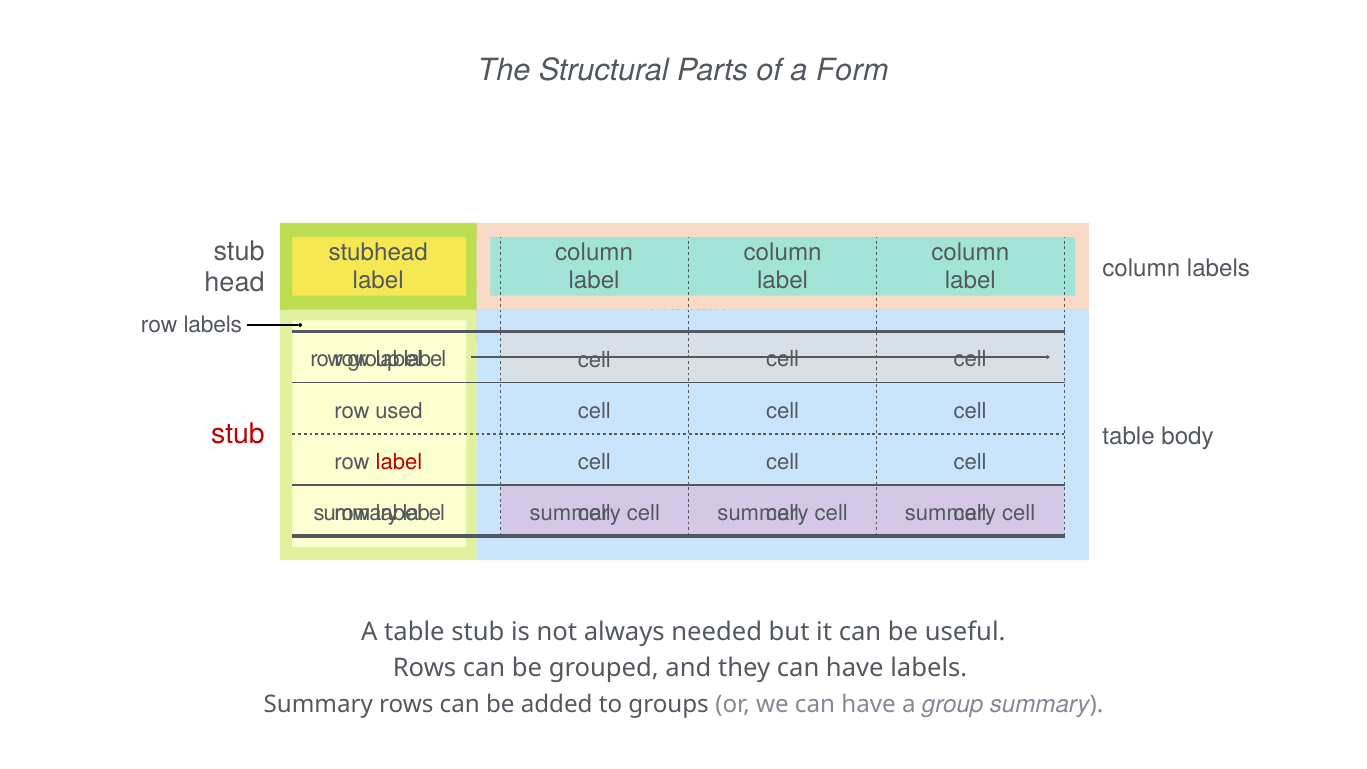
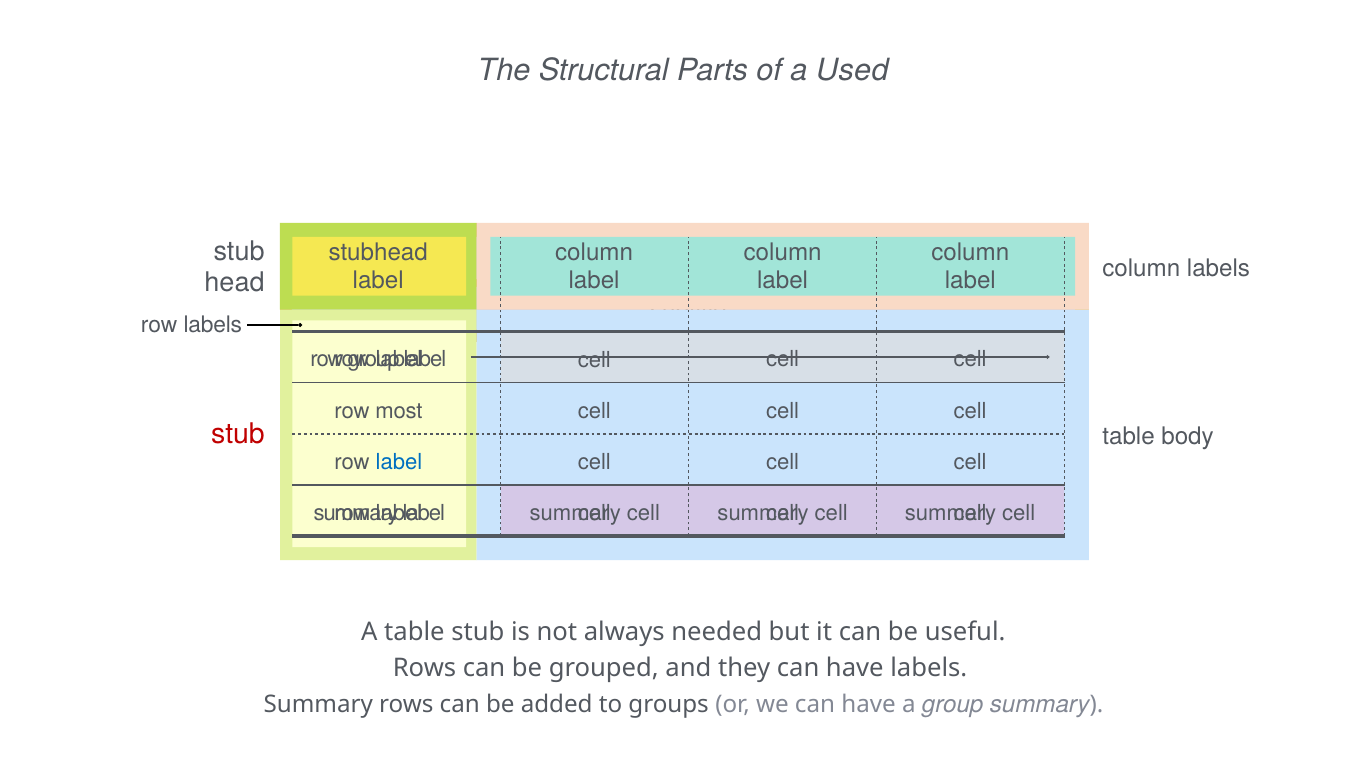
Form: Form -> Used (852, 70)
used: used -> most (399, 411)
label colour: red -> blue (399, 462)
